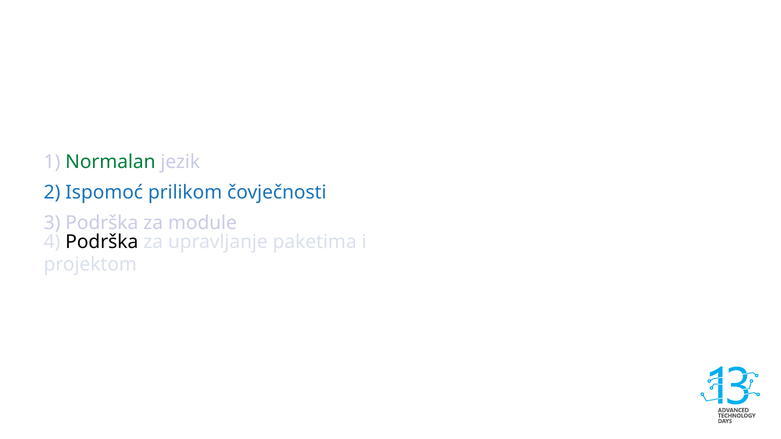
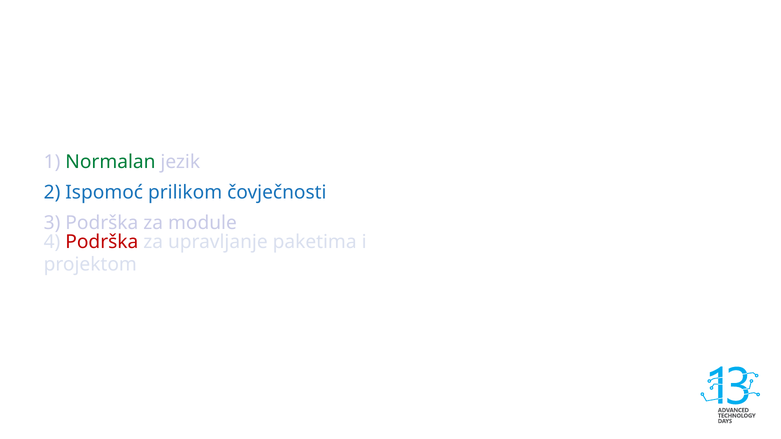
Podrška colour: black -> red (102, 242)
